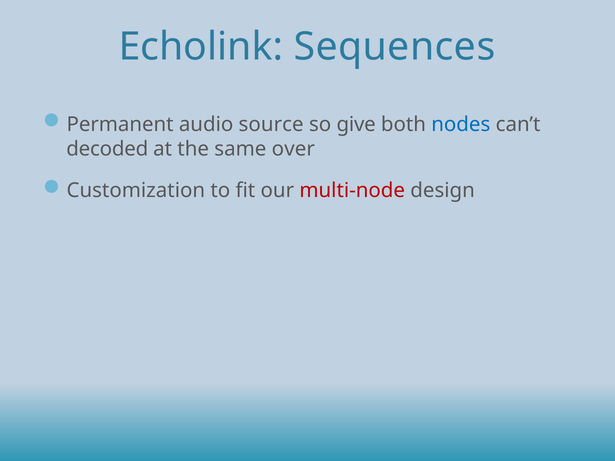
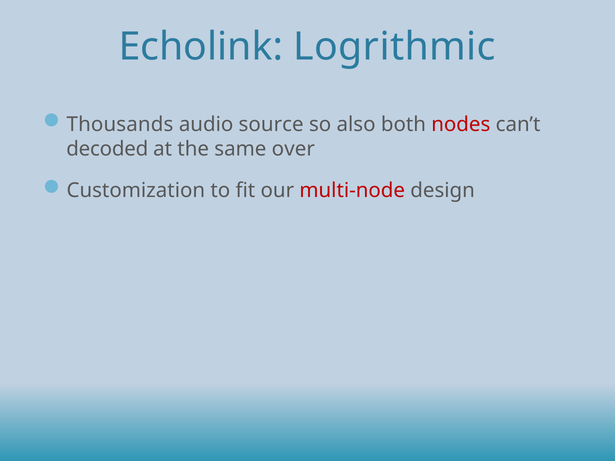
Sequences: Sequences -> Logrithmic (395, 47)
Permanent: Permanent -> Thousands (120, 124)
give: give -> also (356, 124)
nodes colour: blue -> red (461, 124)
